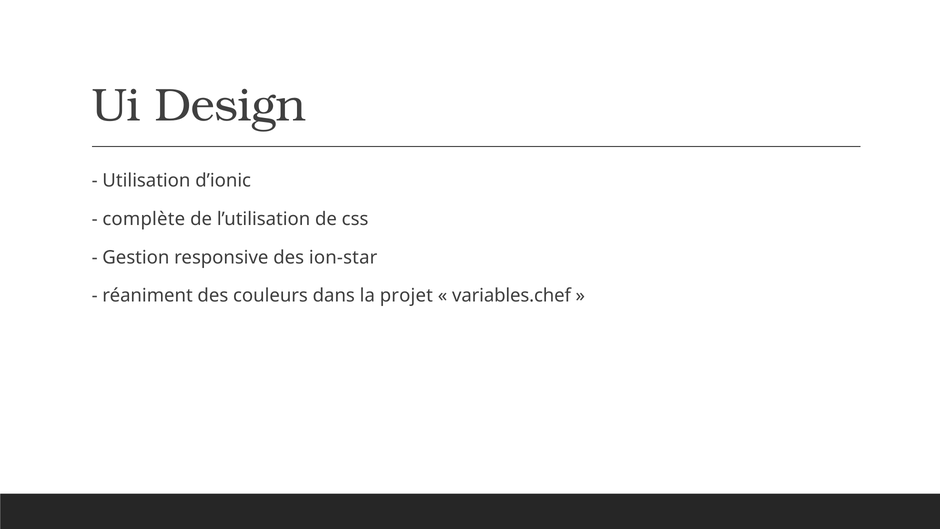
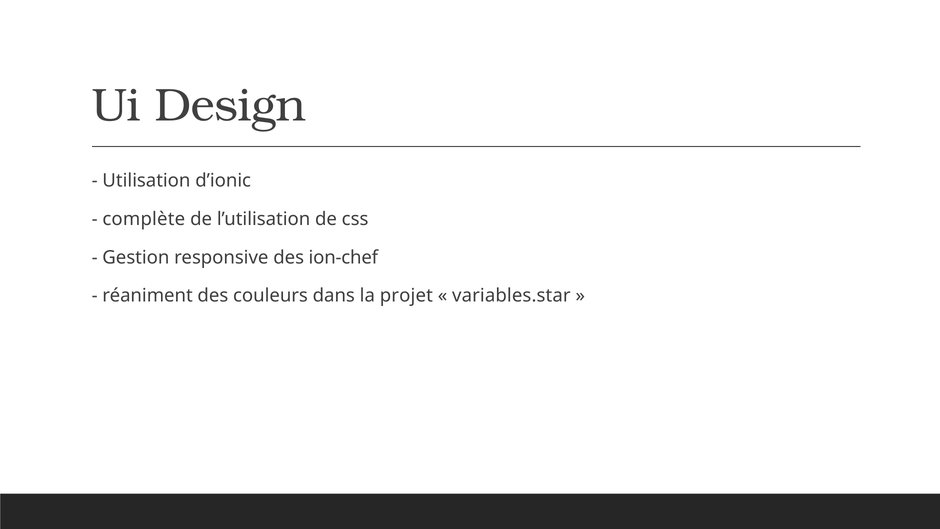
ion-star: ion-star -> ion-chef (343, 257)
variables.chef: variables.chef -> variables.star (511, 295)
